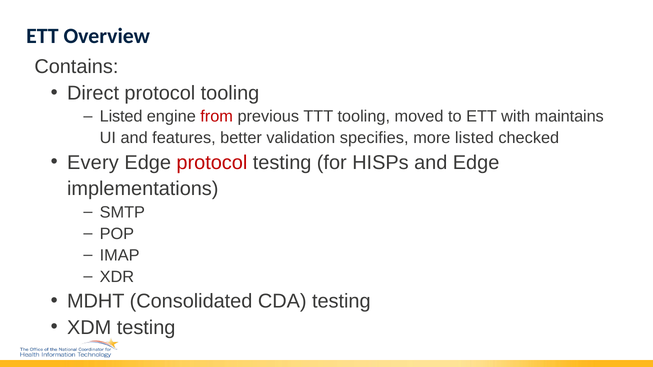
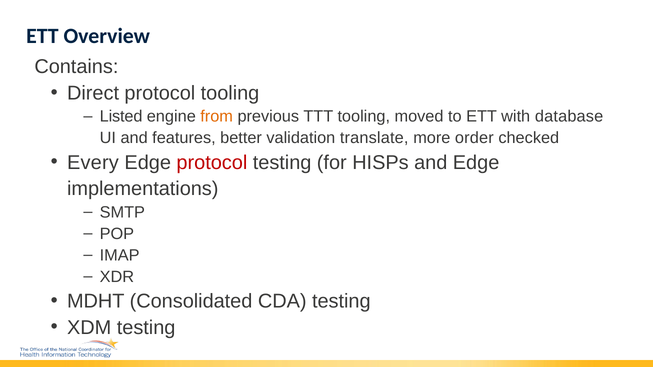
from colour: red -> orange (217, 117)
maintains: maintains -> database (569, 117)
specifies: specifies -> translate (374, 138)
more listed: listed -> order (474, 138)
